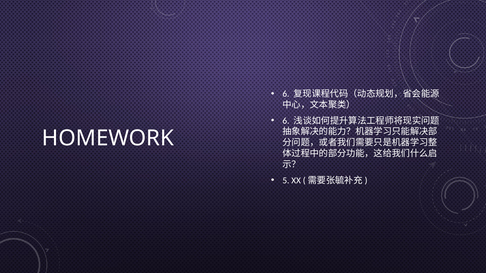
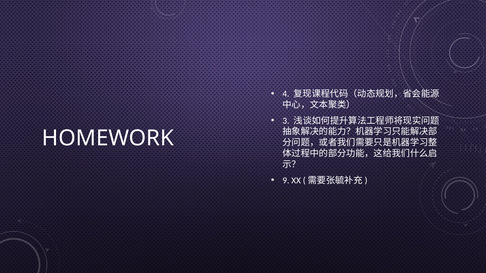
6: 6 -> 4 (286, 94)
6: 6 -> 3 (286, 121)
5: 5 -> 9 (286, 181)
